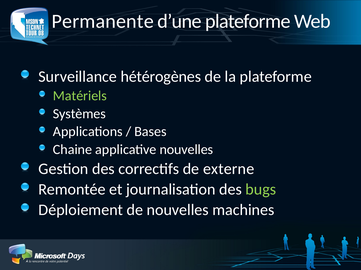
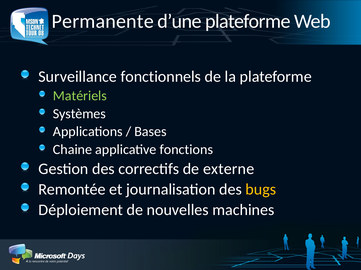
hétérogènes: hétérogènes -> fonctionnels (161, 77)
applicative nouvelles: nouvelles -> fonctions (186, 150)
bugs colour: light green -> yellow (261, 190)
